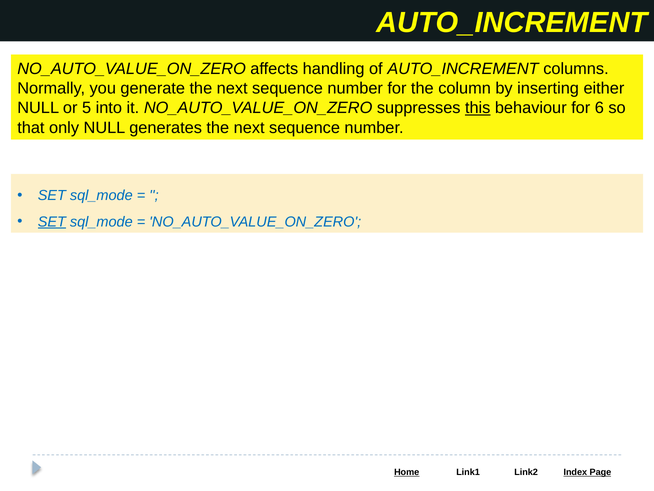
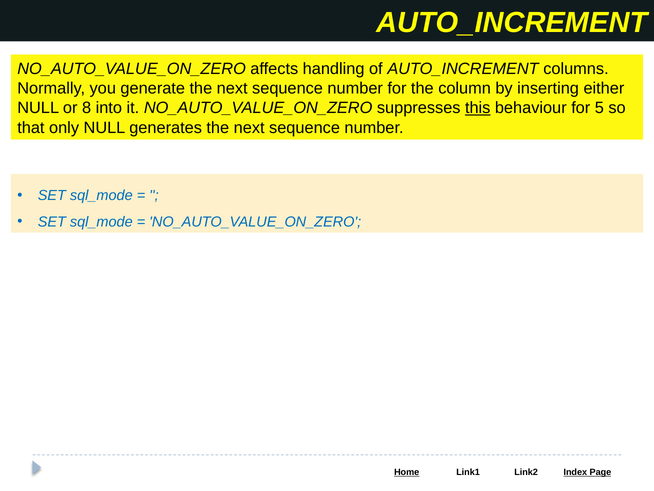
5: 5 -> 8 (87, 108)
6: 6 -> 5 (599, 108)
SET underline: present -> none (52, 222)
